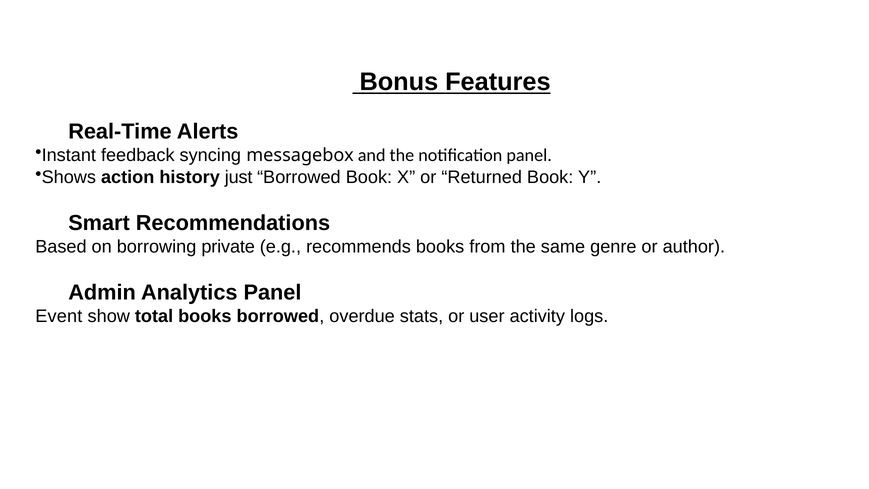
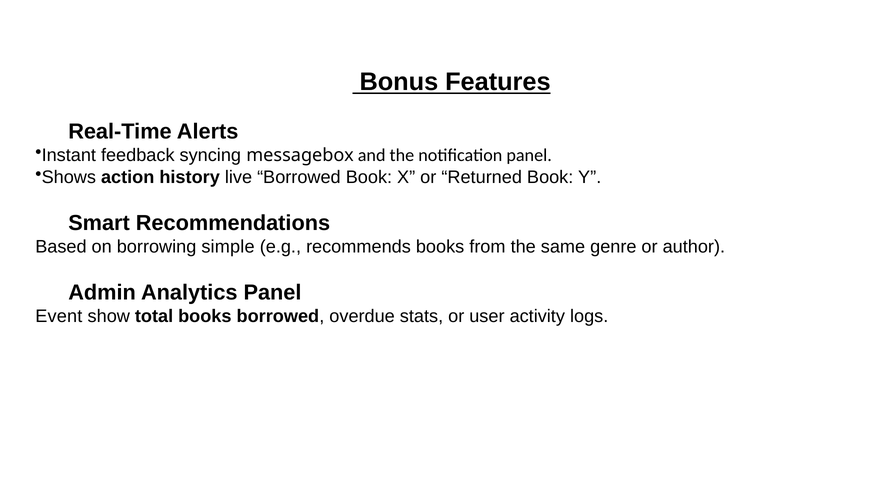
just: just -> live (239, 177)
private: private -> simple (228, 247)
